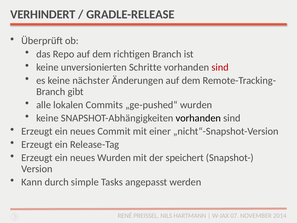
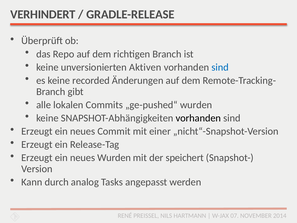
Schritte: Schritte -> Aktiven (145, 67)
sind colour: red -> blue (220, 67)
nächster: nächster -> recorded (91, 80)
simple: simple -> analog (85, 182)
